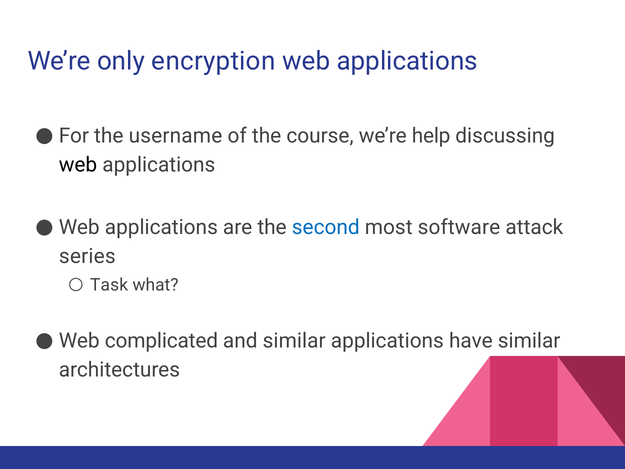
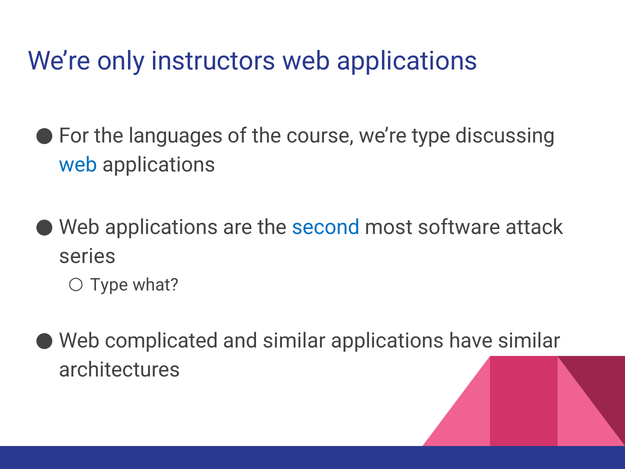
encryption: encryption -> instructors (214, 61)
username: username -> languages (176, 136)
we’re help: help -> type (431, 136)
web colour: black -> blue (78, 165)
Task: Task -> Type (109, 285)
